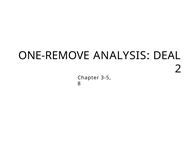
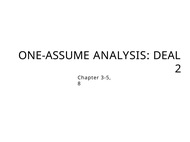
ONE-REMOVE: ONE-REMOVE -> ONE-ASSUME (54, 56)
